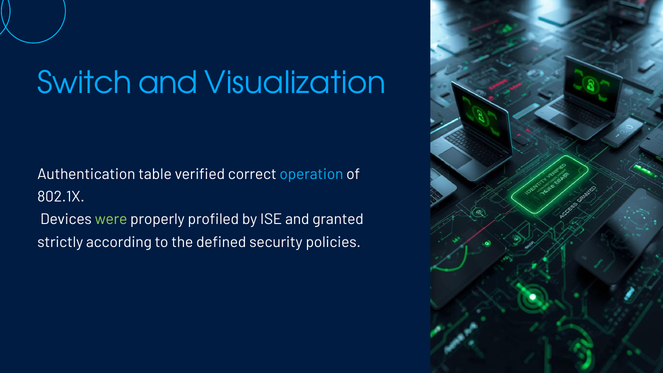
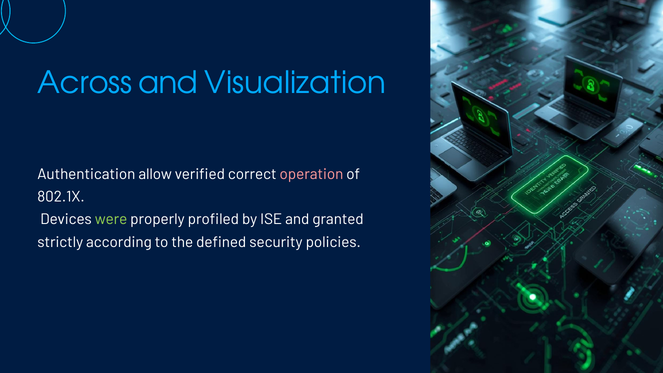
Switch: Switch -> Across (85, 83)
table: table -> allow (155, 174)
operation colour: light blue -> pink (311, 174)
